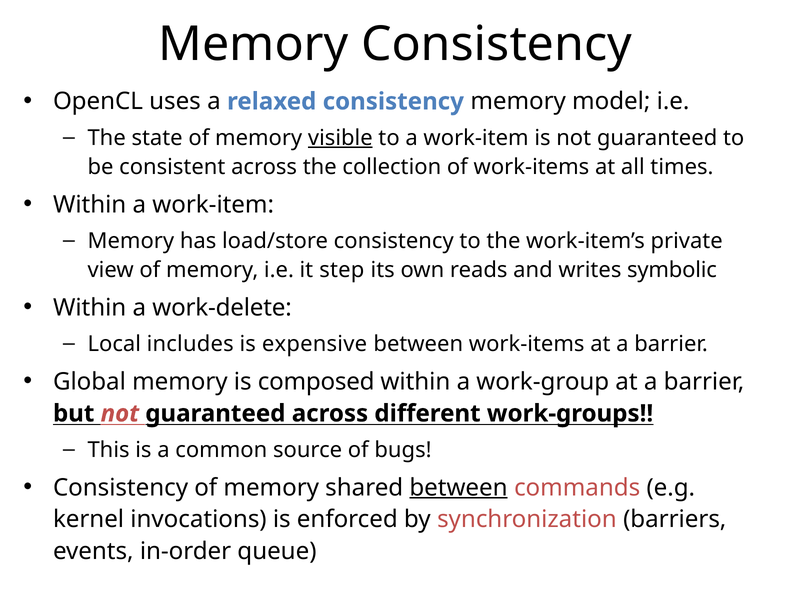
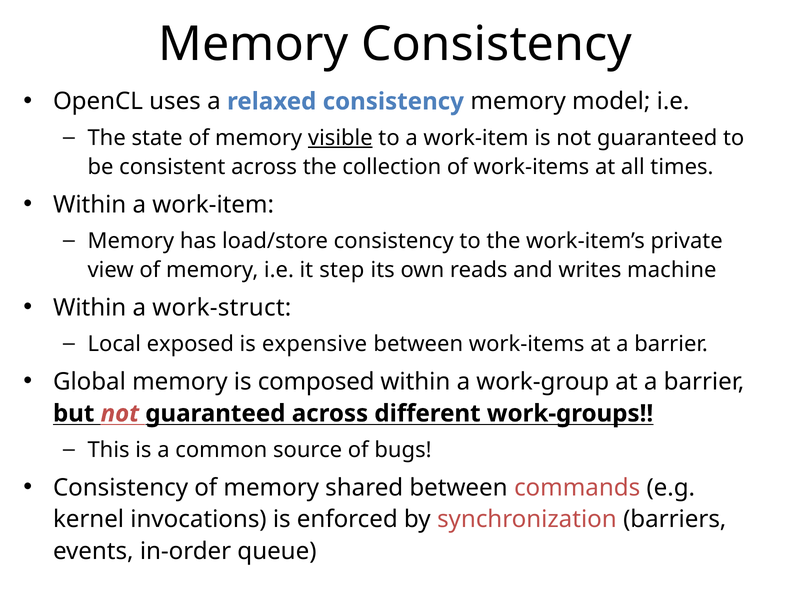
symbolic: symbolic -> machine (672, 270)
work-delete: work-delete -> work-struct (222, 308)
includes: includes -> exposed (190, 344)
between underline: present -> none (459, 488)
